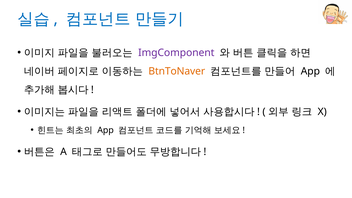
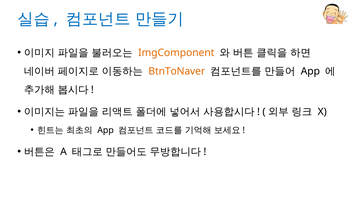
ImgComponent colour: purple -> orange (176, 53)
